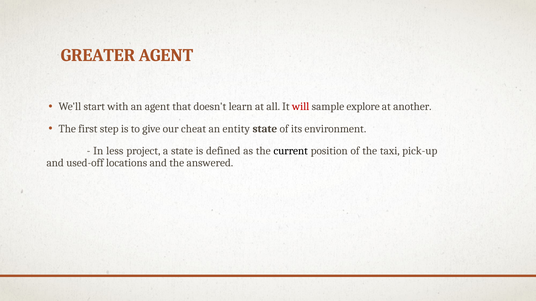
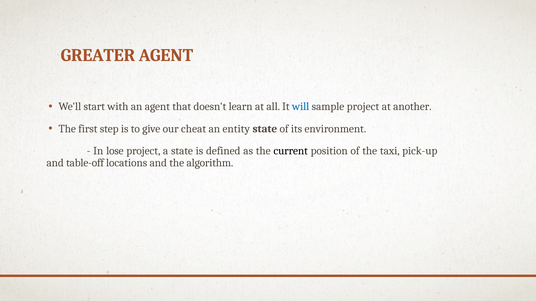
will colour: red -> blue (301, 107)
sample explore: explore -> project (363, 107)
less: less -> lose (115, 151)
used-off: used-off -> table-off (85, 163)
answered: answered -> algorithm (210, 163)
